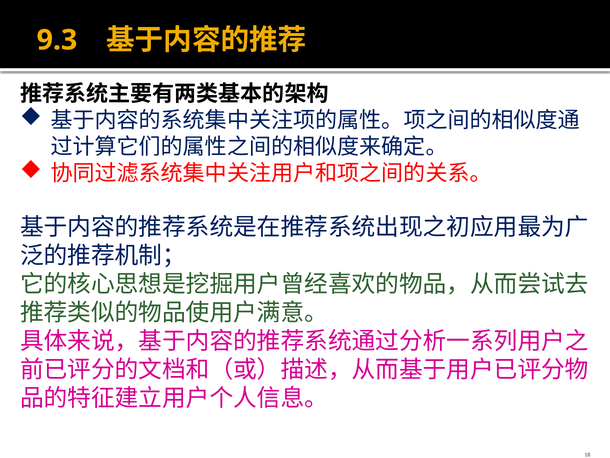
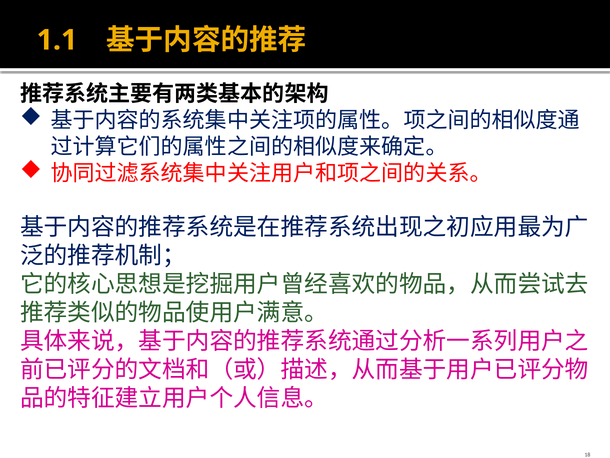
9.3: 9.3 -> 1.1 (57, 40)
